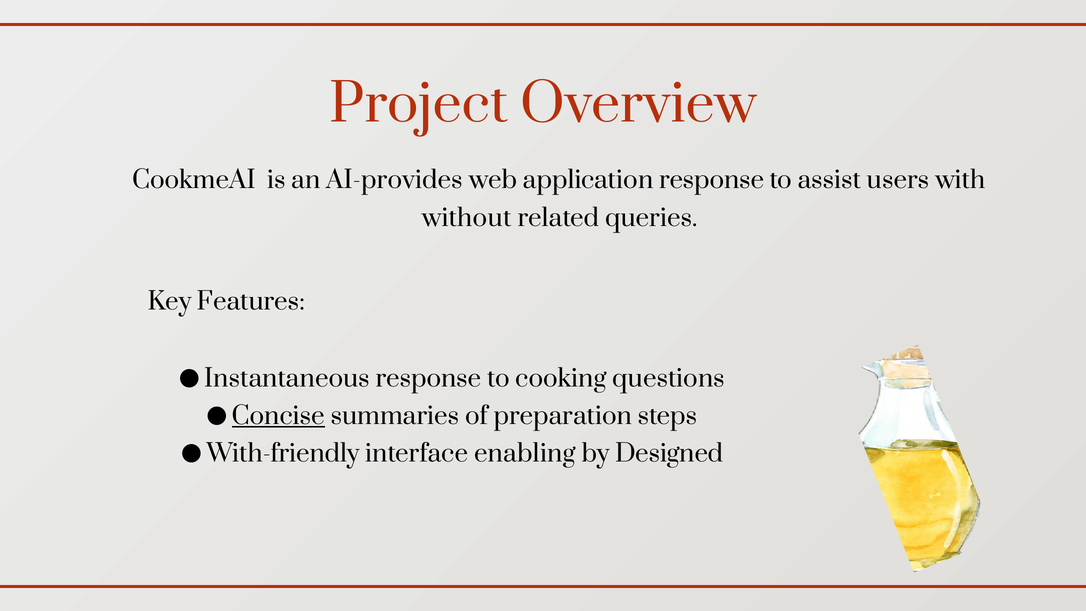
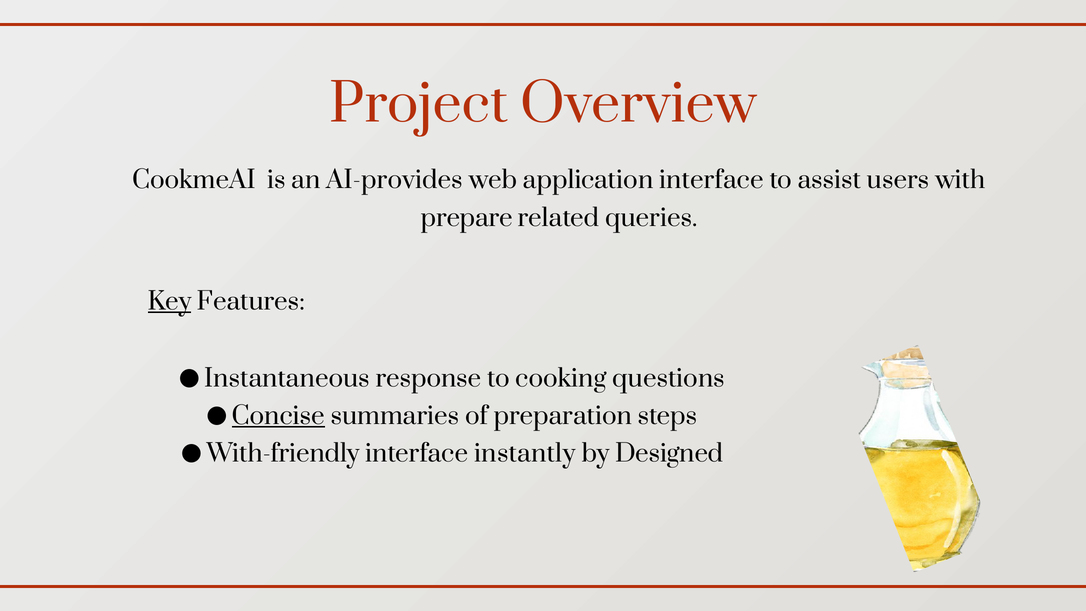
application response: response -> interface (711, 180)
without: without -> prepare (467, 218)
Key underline: none -> present (170, 302)
enabling: enabling -> instantly (525, 454)
